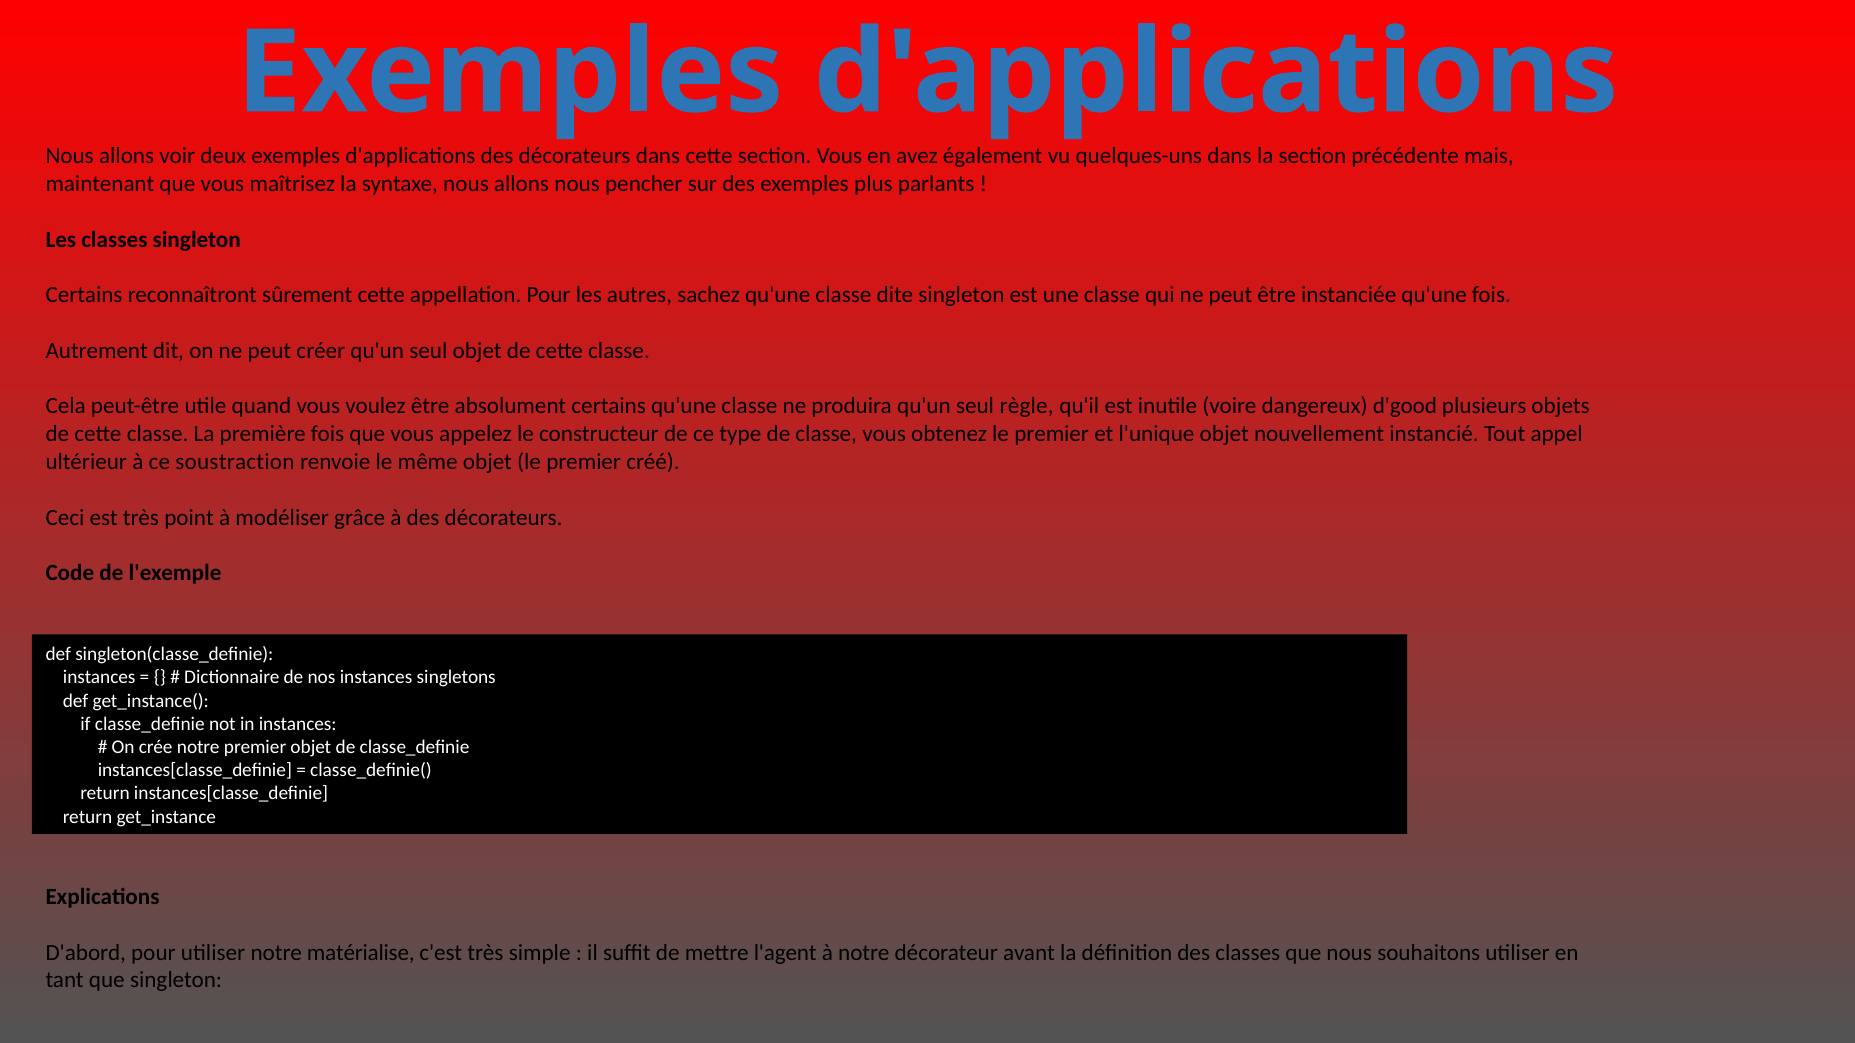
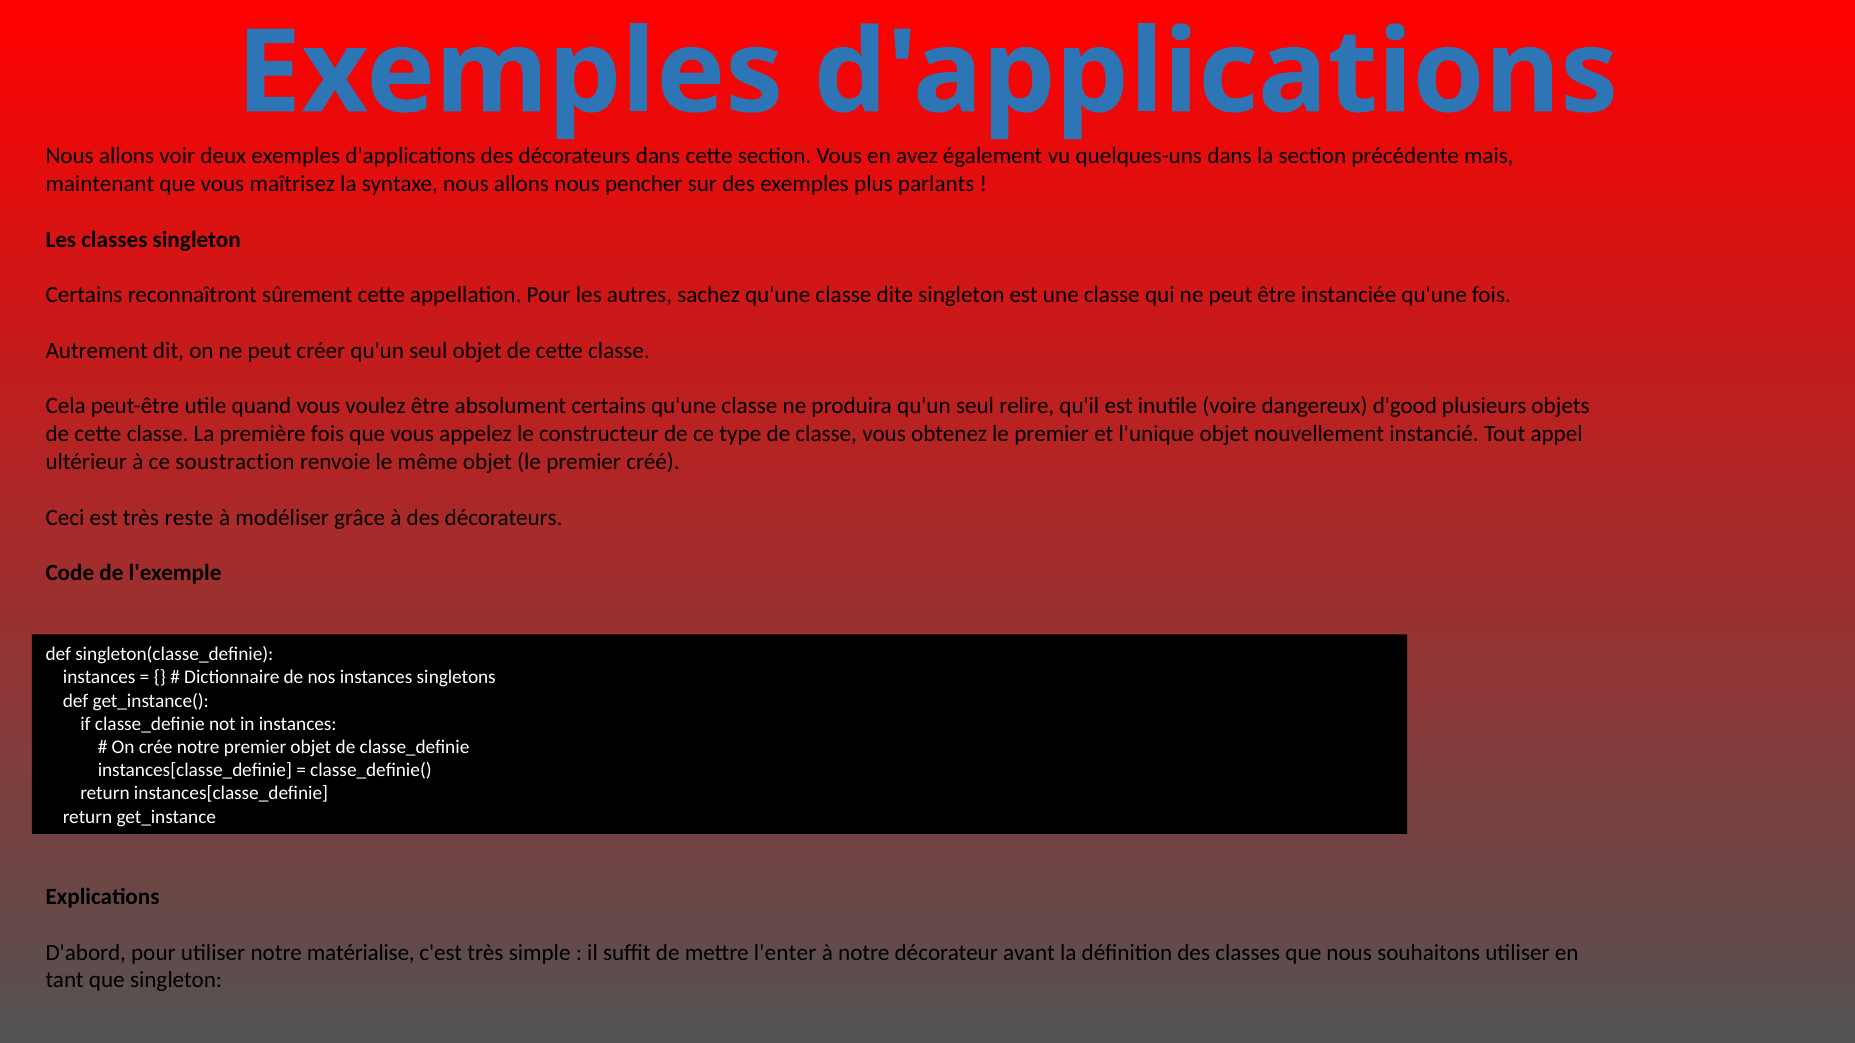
règle: règle -> relire (1027, 406)
point: point -> reste (189, 518)
l'agent: l'agent -> l'enter (785, 953)
